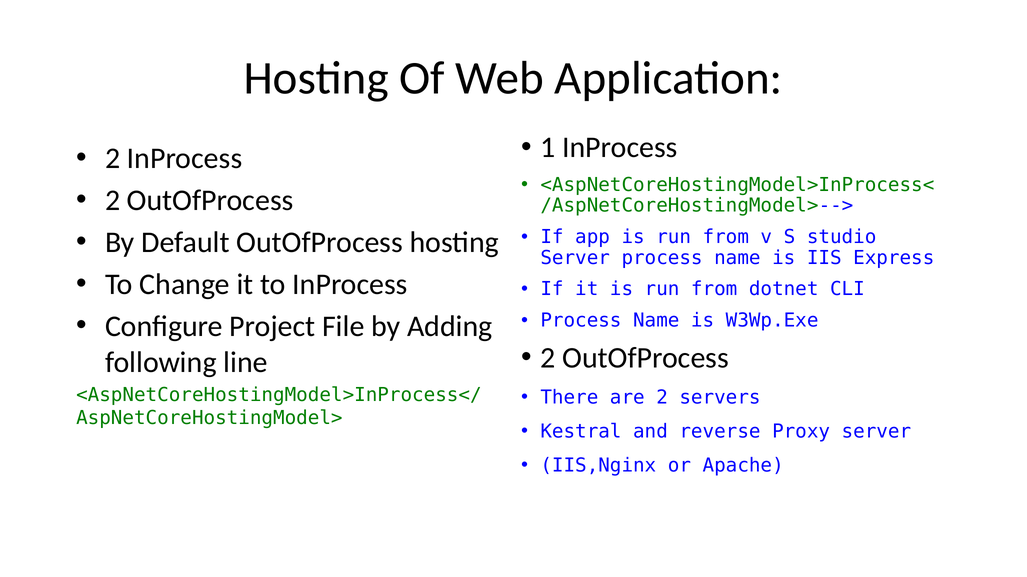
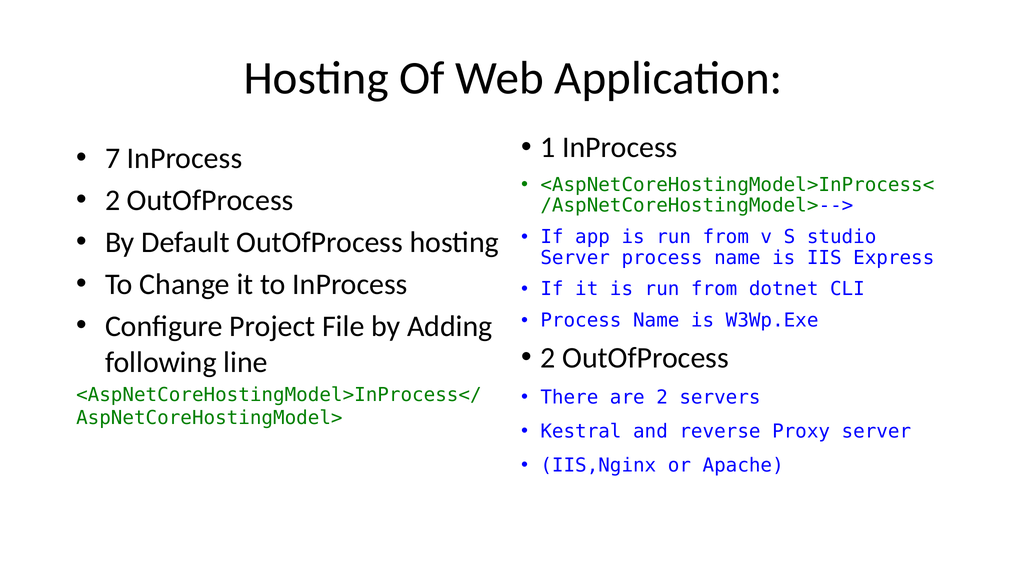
2: 2 -> 7 (113, 159)
